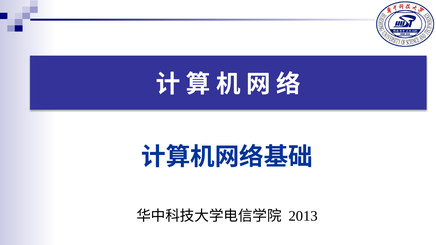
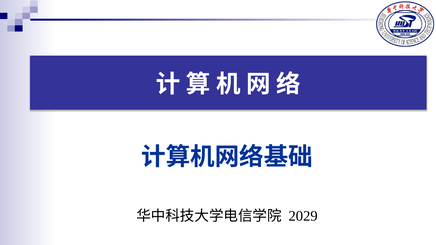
2013: 2013 -> 2029 (303, 216)
